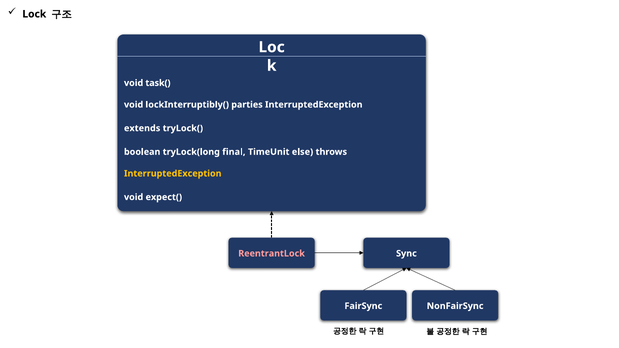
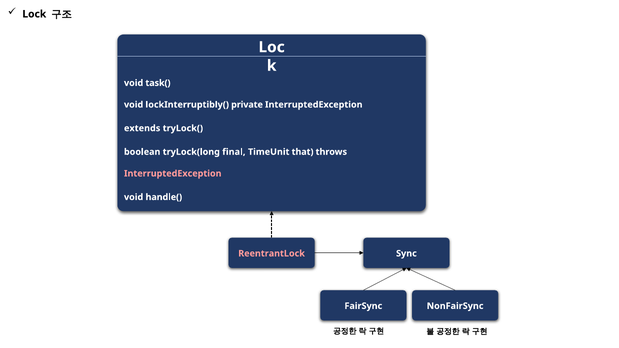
parties: parties -> private (247, 105)
else: else -> that (303, 152)
InterruptedException colour: yellow -> pink (173, 174)
expect(: expect( -> handle( (164, 197)
